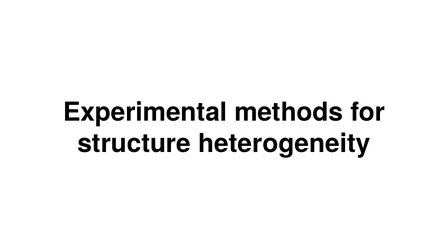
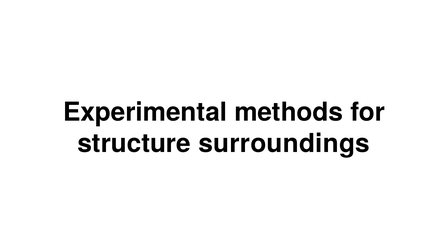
heterogeneity: heterogeneity -> surroundings (284, 144)
